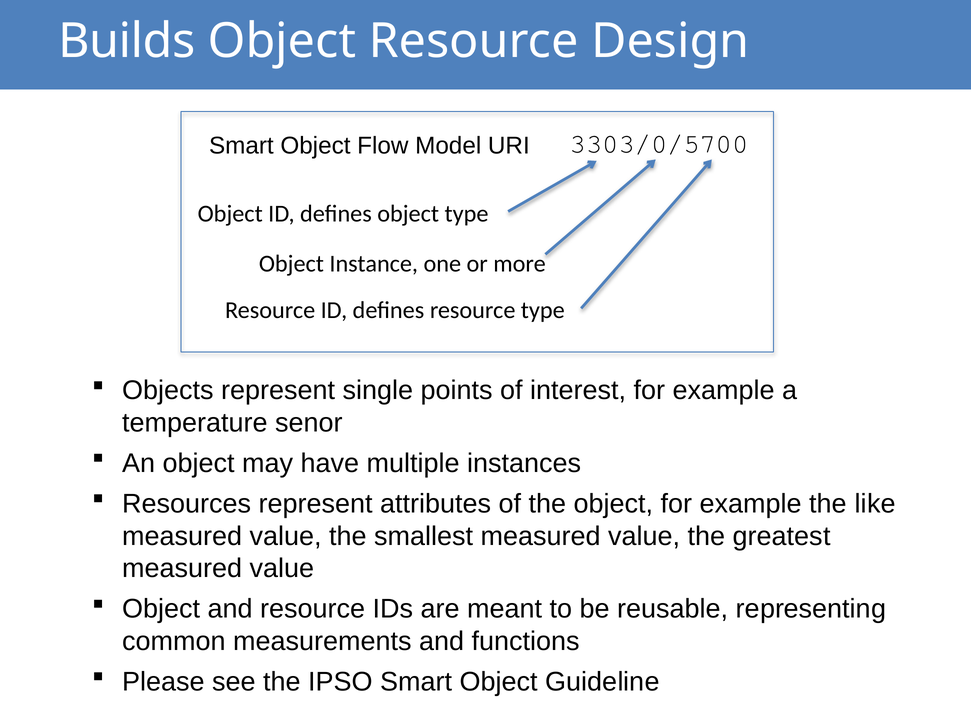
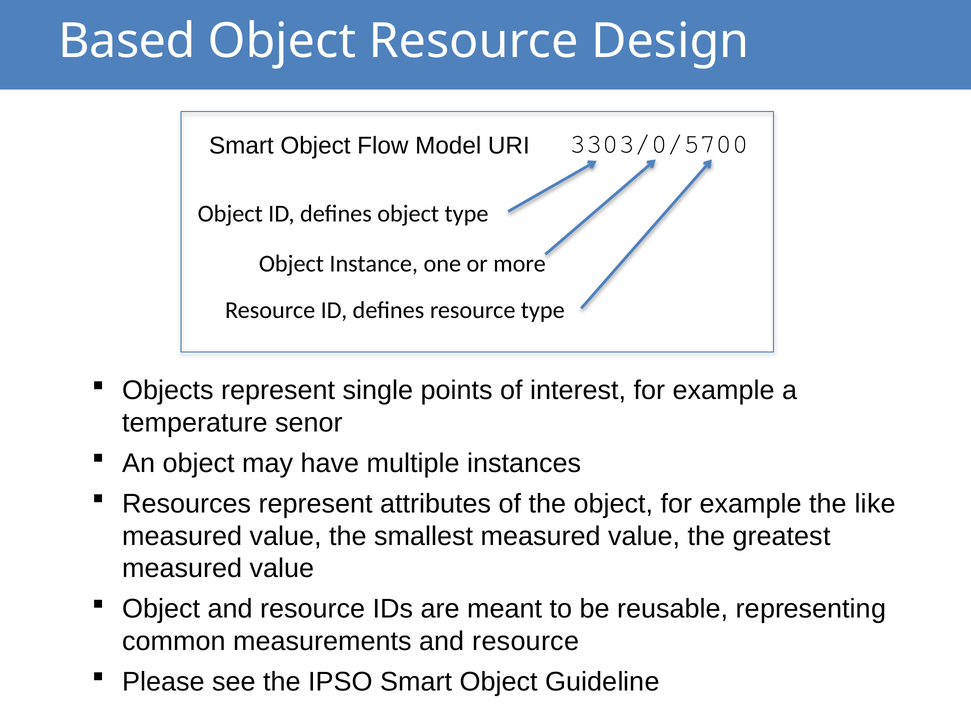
Builds: Builds -> Based (127, 41)
measurements and functions: functions -> resource (526, 642)
